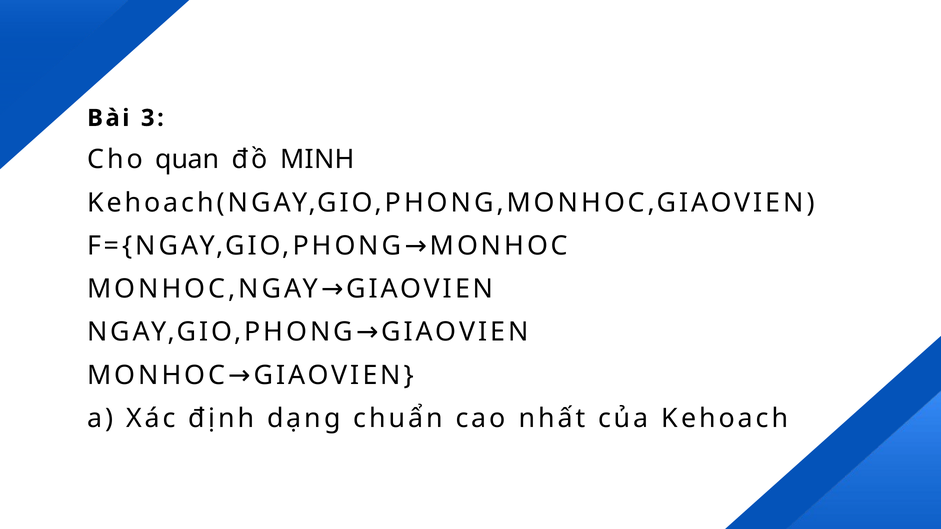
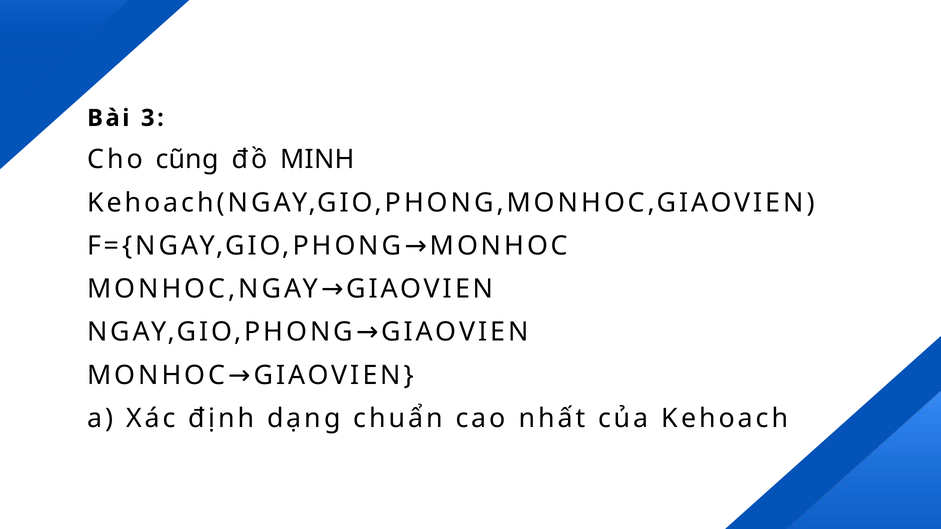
quan: quan -> cũng (187, 160)
